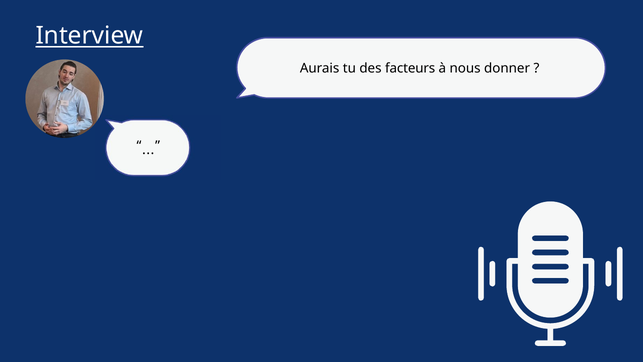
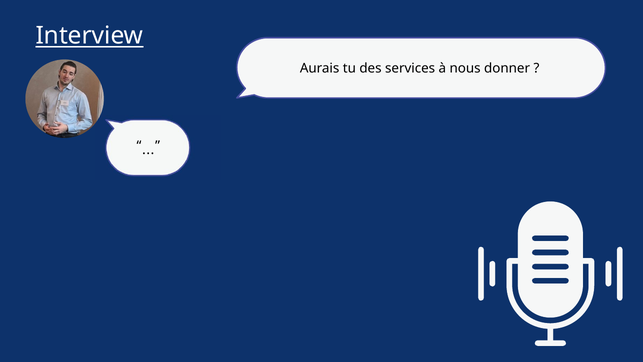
facteurs: facteurs -> services (410, 68)
